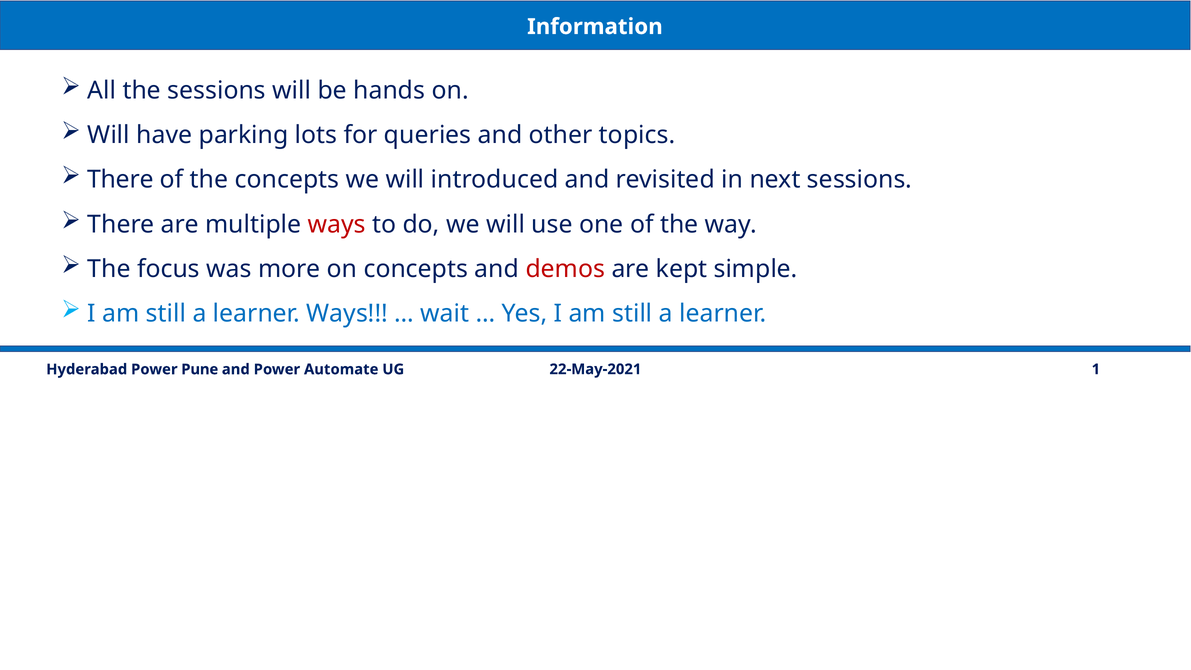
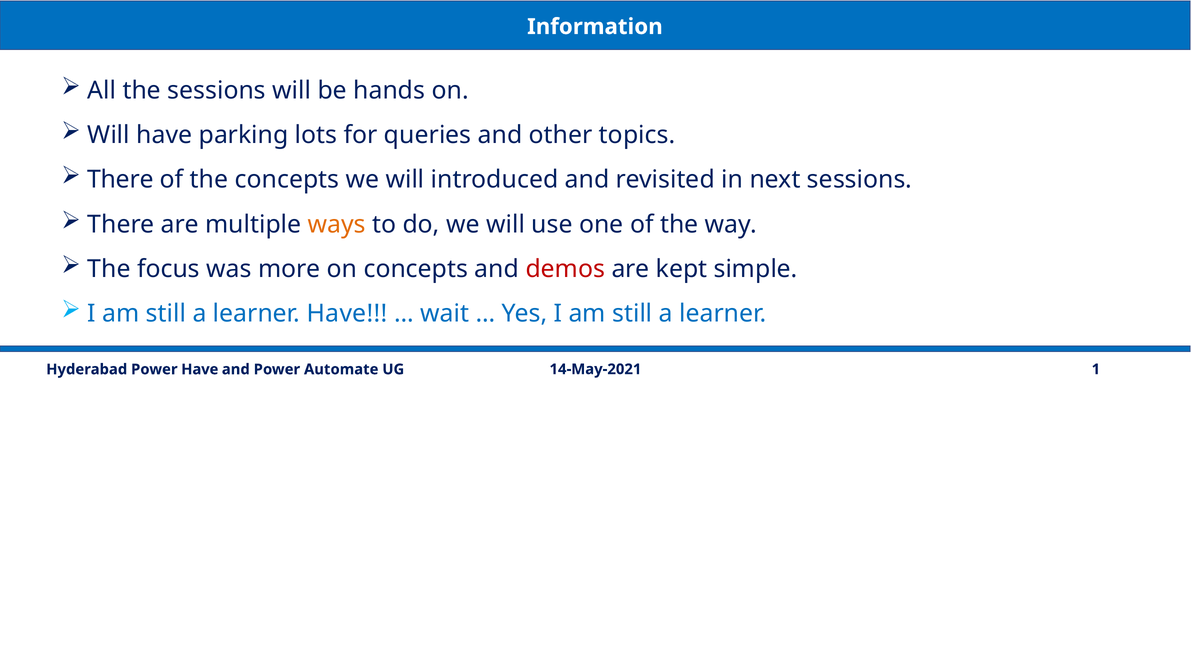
ways colour: red -> orange (337, 224)
learner Ways: Ways -> Have (347, 314)
22-May-2021: 22-May-2021 -> 14-May-2021 (595, 369)
Power Pune: Pune -> Have (200, 369)
